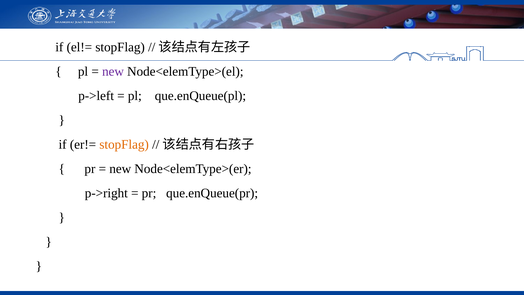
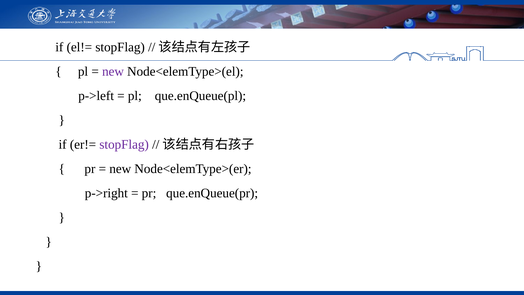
stopFlag colour: orange -> purple (124, 144)
